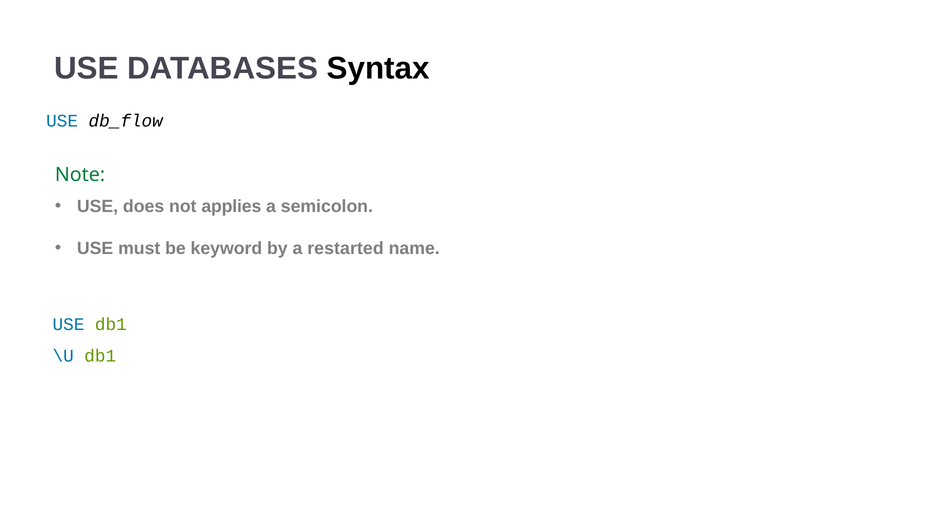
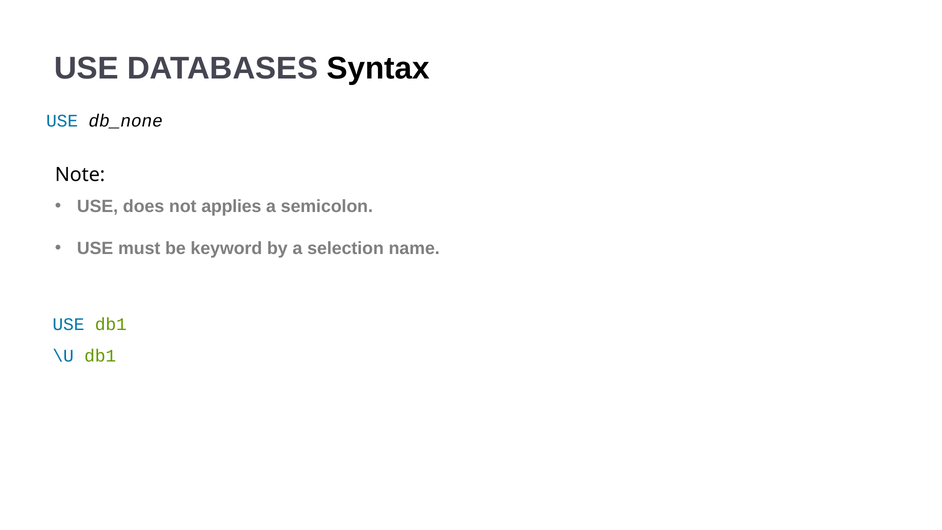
db_flow: db_flow -> db_none (126, 121)
Note colour: green -> black (80, 175)
restarted: restarted -> selection (346, 249)
